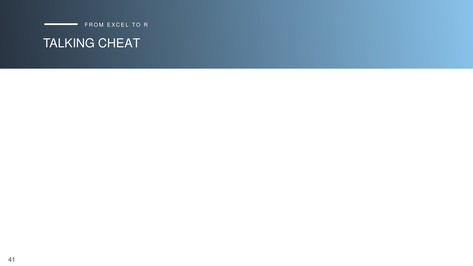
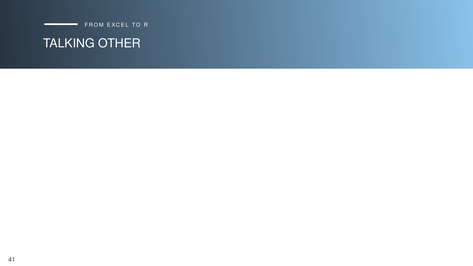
CHEAT: CHEAT -> OTHER (119, 43)
